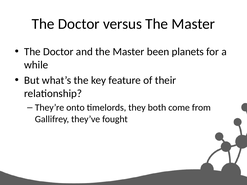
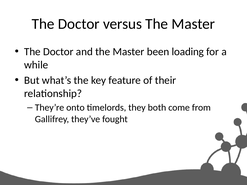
planets: planets -> loading (188, 52)
